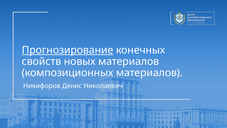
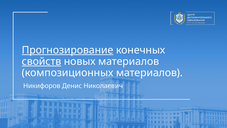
свойств underline: none -> present (42, 61)
